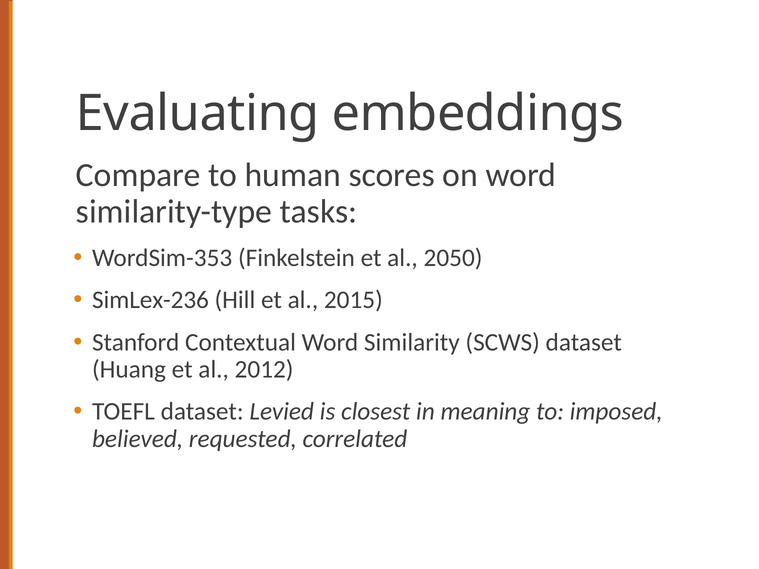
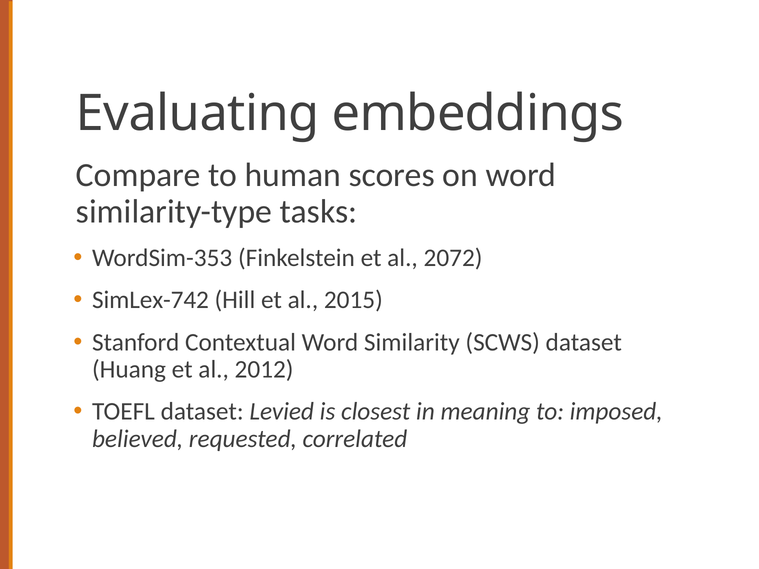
2050: 2050 -> 2072 (453, 258)
SimLex-236: SimLex-236 -> SimLex-742 (150, 300)
